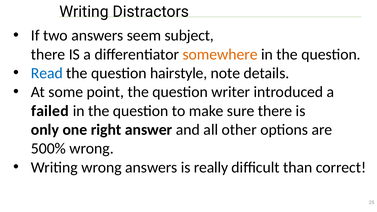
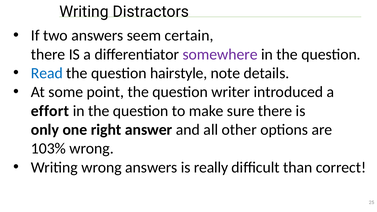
subject: subject -> certain (189, 35)
somewhere colour: orange -> purple (220, 54)
failed: failed -> effort (50, 111)
500%: 500% -> 103% (48, 149)
